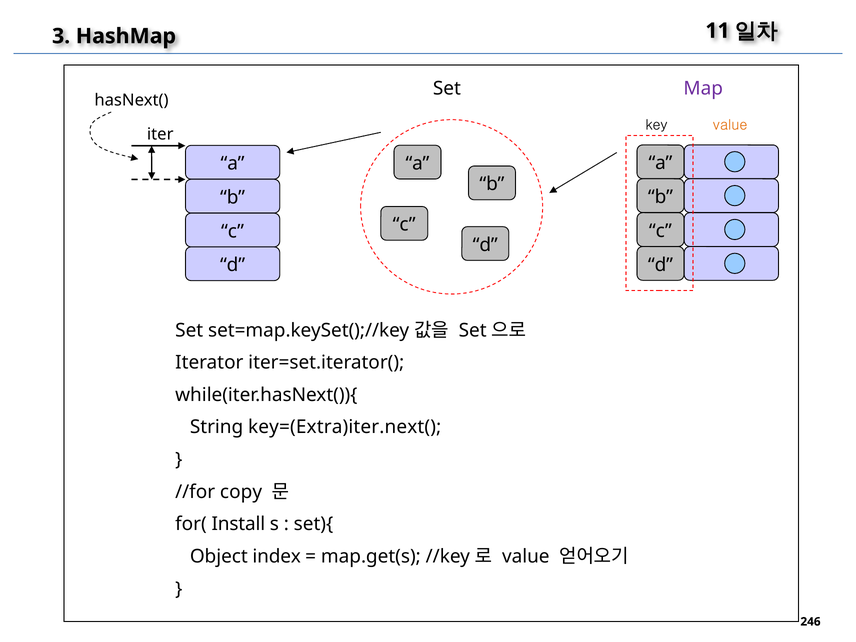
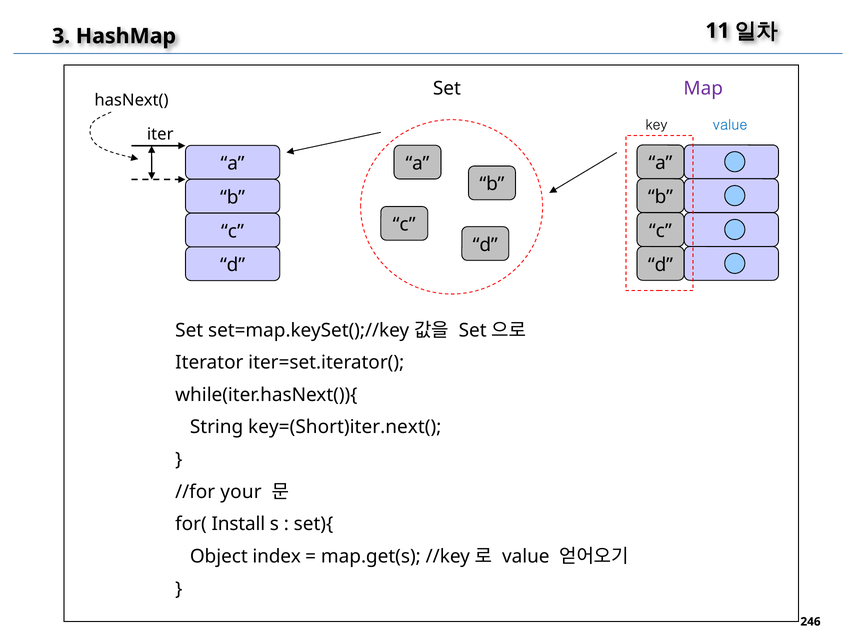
value colour: orange -> blue (730, 125)
key=(Extra)iter.next(: key=(Extra)iter.next( -> key=(Short)iter.next( (345, 427)
copy: copy -> your (241, 492)
